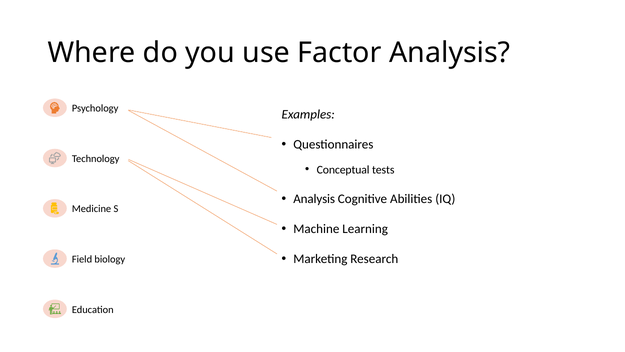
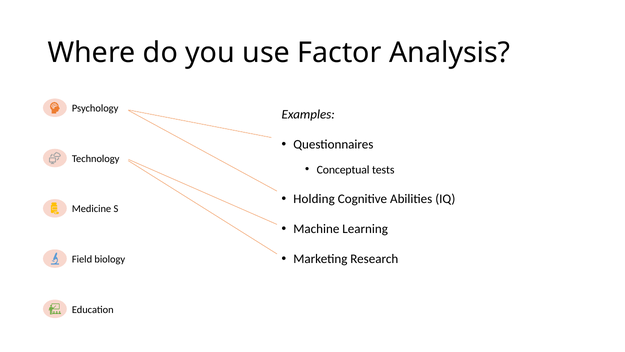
Analysis: Analysis -> Holding (314, 199)
